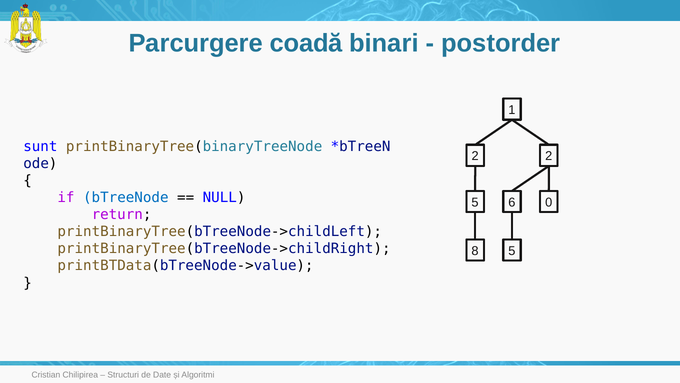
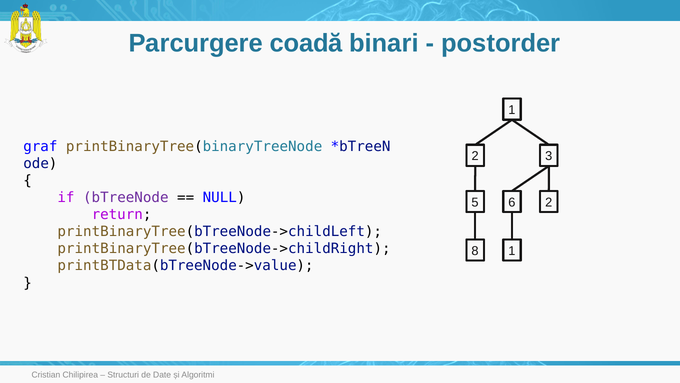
sunt: sunt -> graf (40, 146)
2 2: 2 -> 3 (549, 156)
bTreeNode colour: blue -> purple (126, 197)
6 0: 0 -> 2 (549, 202)
8 5: 5 -> 1 (512, 251)
